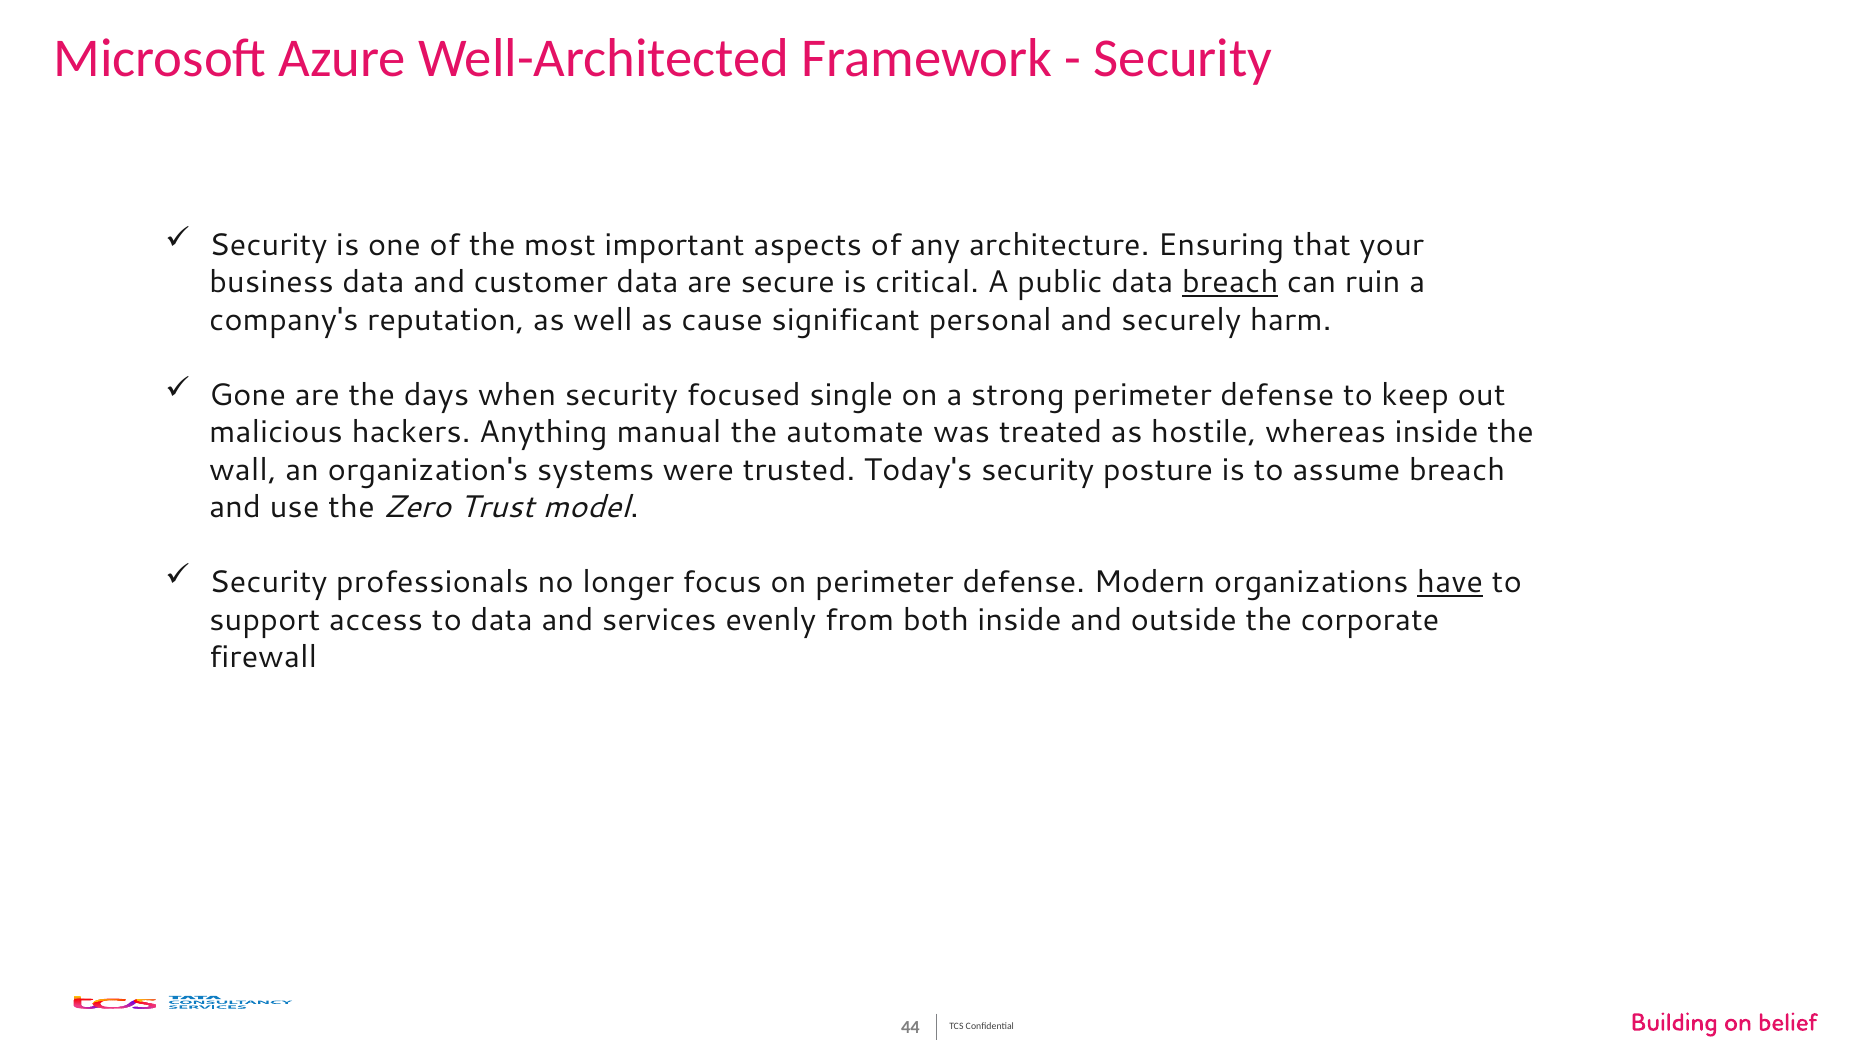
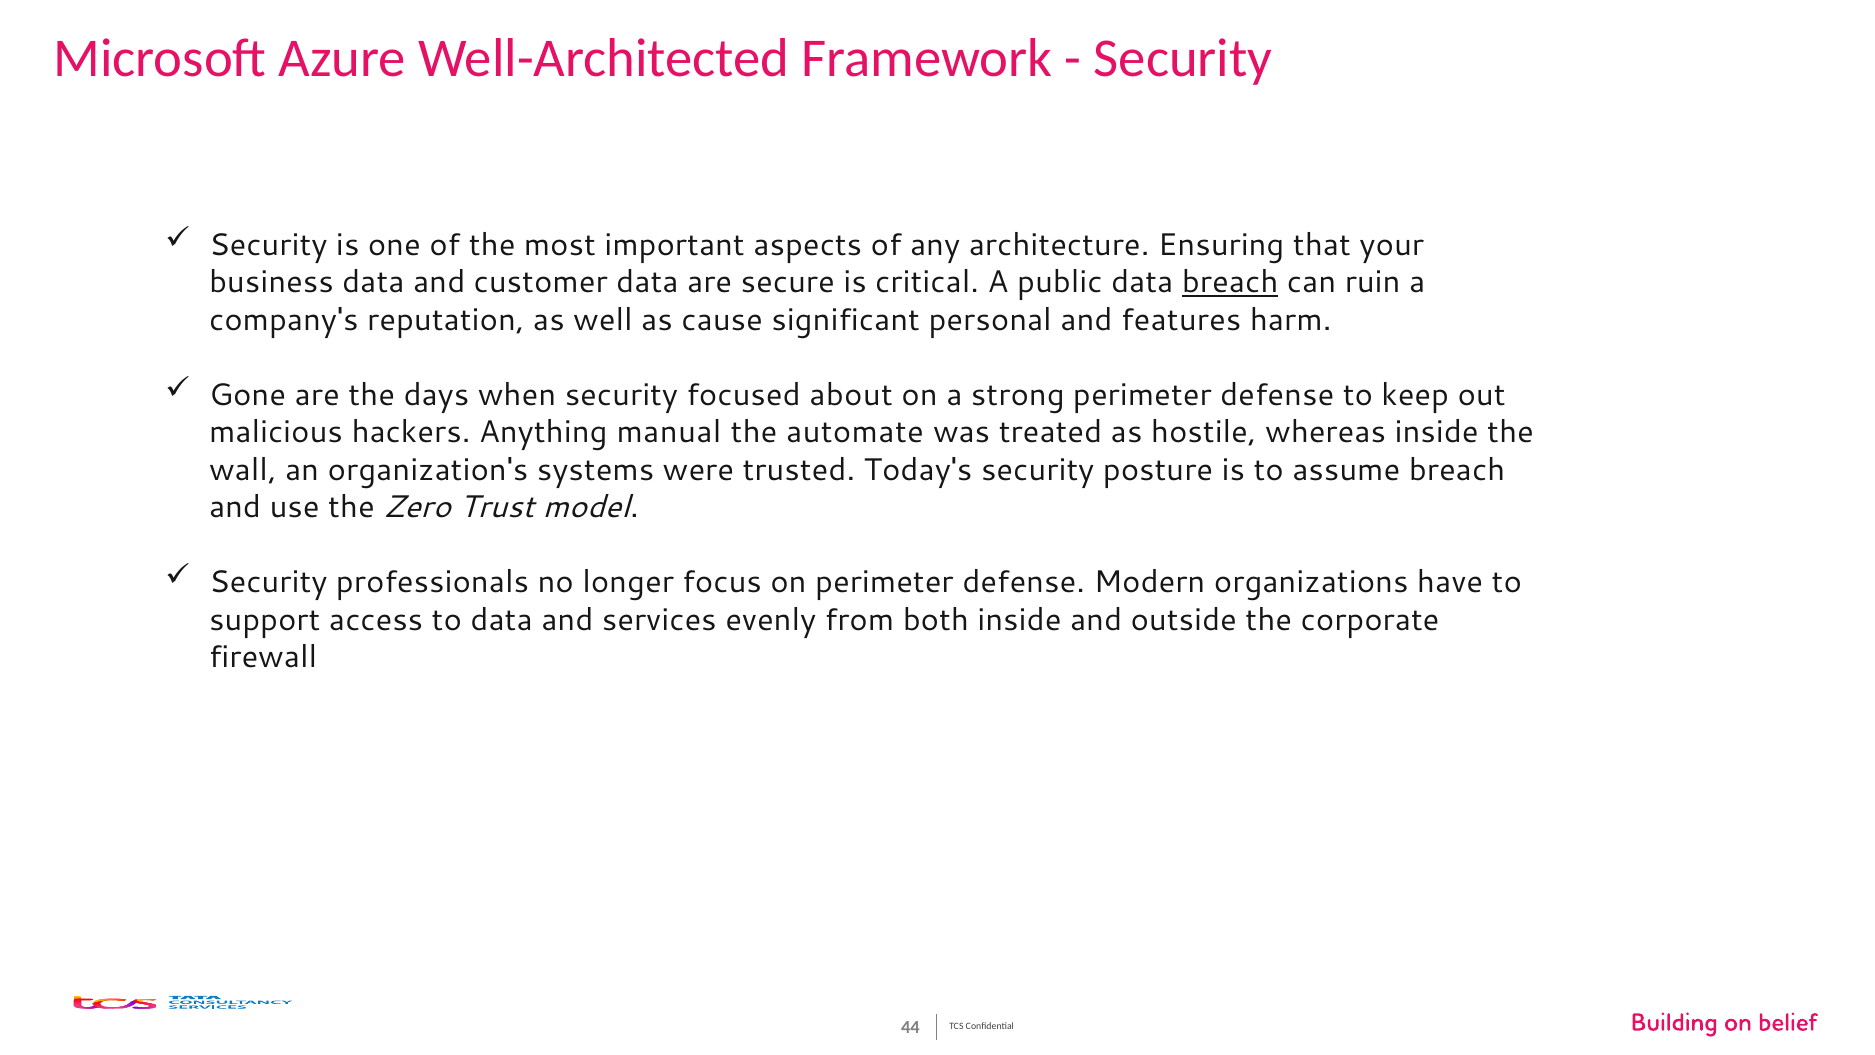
securely: securely -> features (1181, 320)
single: single -> about (851, 395)
have underline: present -> none (1450, 582)
